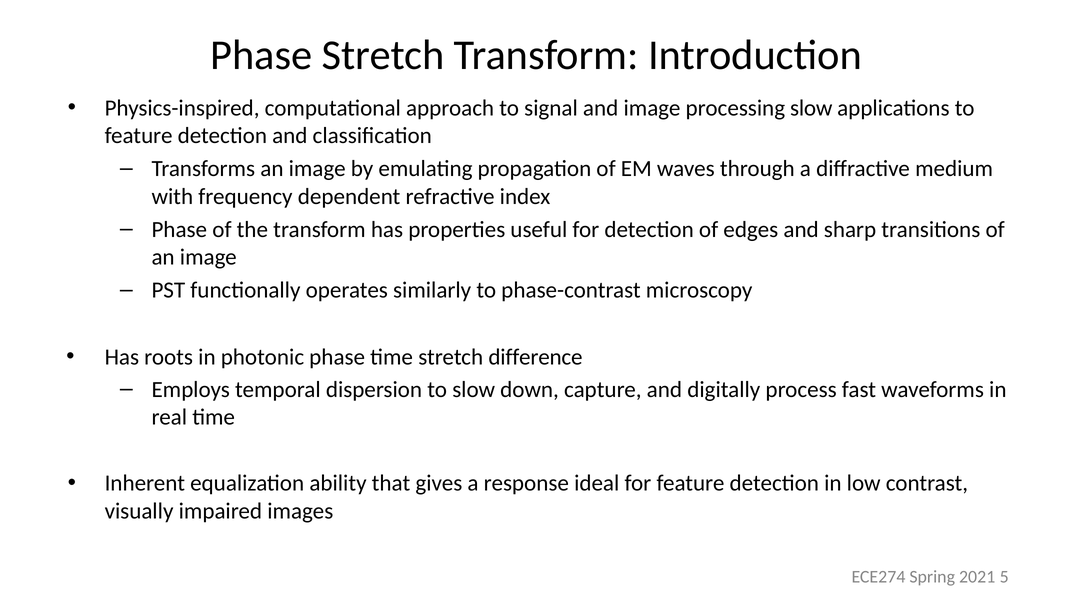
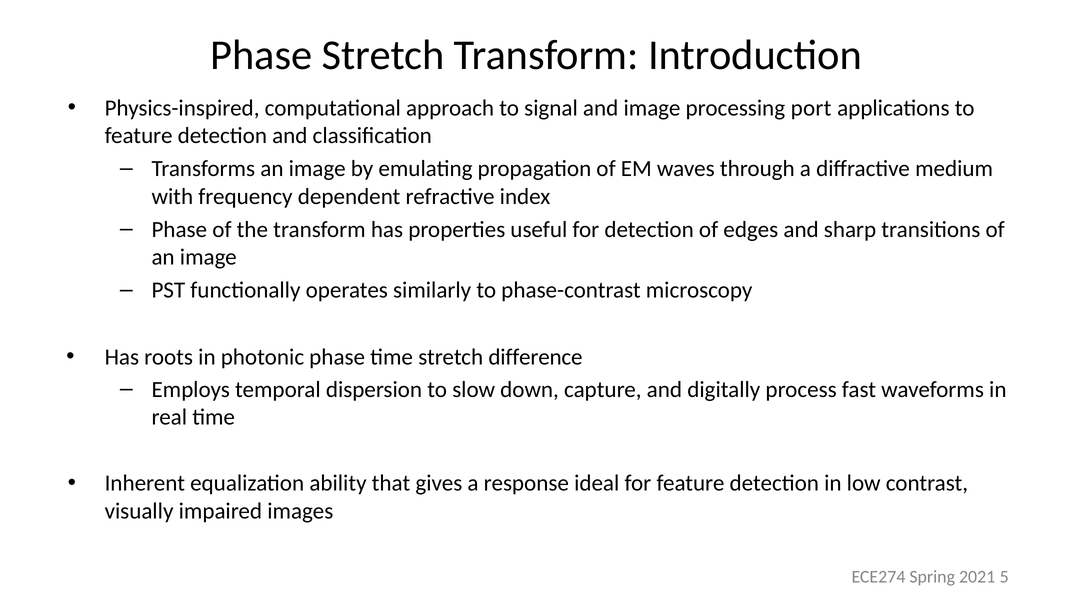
processing slow: slow -> port (811, 108)
